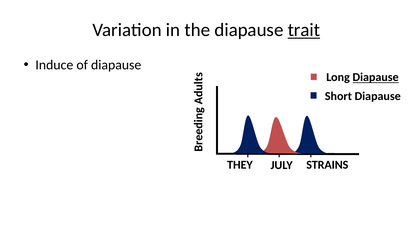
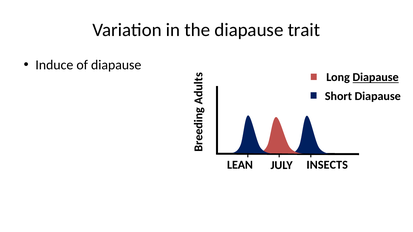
trait underline: present -> none (304, 30)
THEY: THEY -> LEAN (240, 165)
STRAINS: STRAINS -> INSECTS (327, 165)
